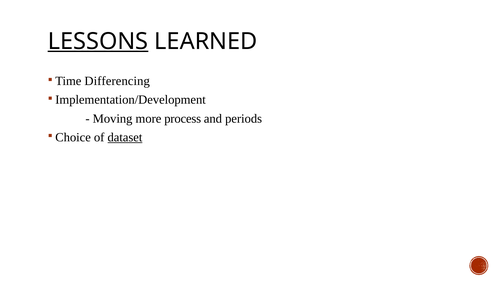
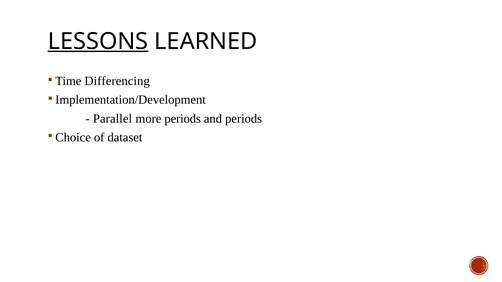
Moving: Moving -> Parallel (113, 119)
more process: process -> periods (183, 119)
dataset underline: present -> none (125, 137)
